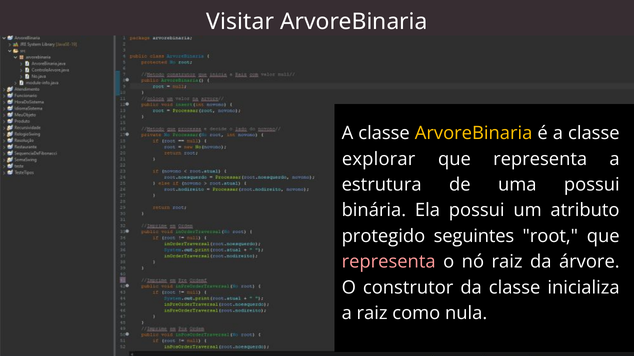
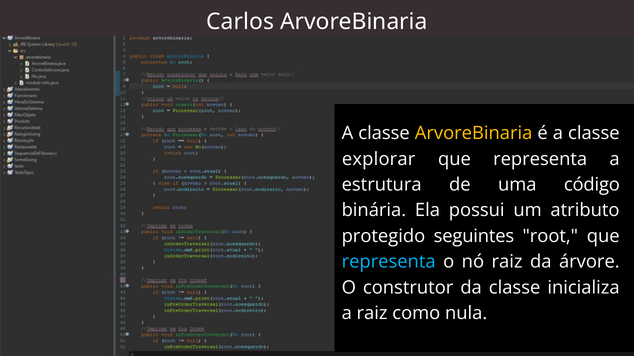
Visitar: Visitar -> Carlos (240, 22)
uma possui: possui -> código (592, 185)
representa colour: pink -> light blue (389, 262)
